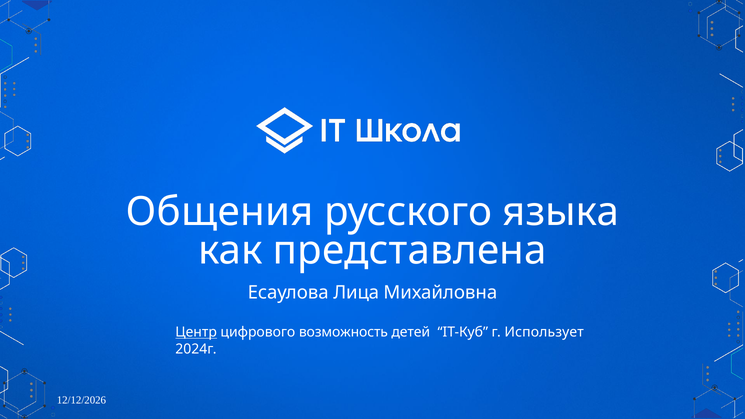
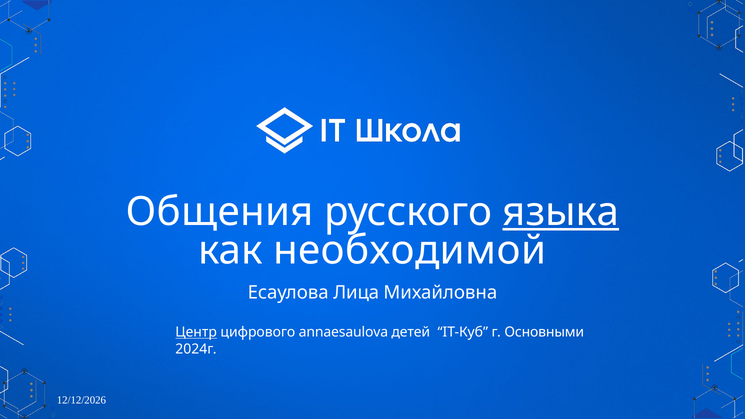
языка underline: none -> present (561, 212)
представлена: представлена -> необходимой (410, 251)
возможность: возможность -> annaesaulova (343, 332)
Использует: Использует -> Основными (544, 332)
